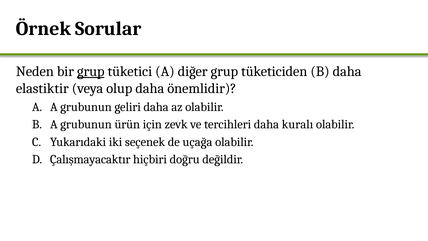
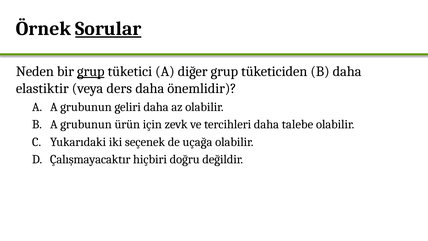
Sorular underline: none -> present (108, 29)
olup: olup -> ders (119, 88)
kuralı: kuralı -> talebe (297, 124)
